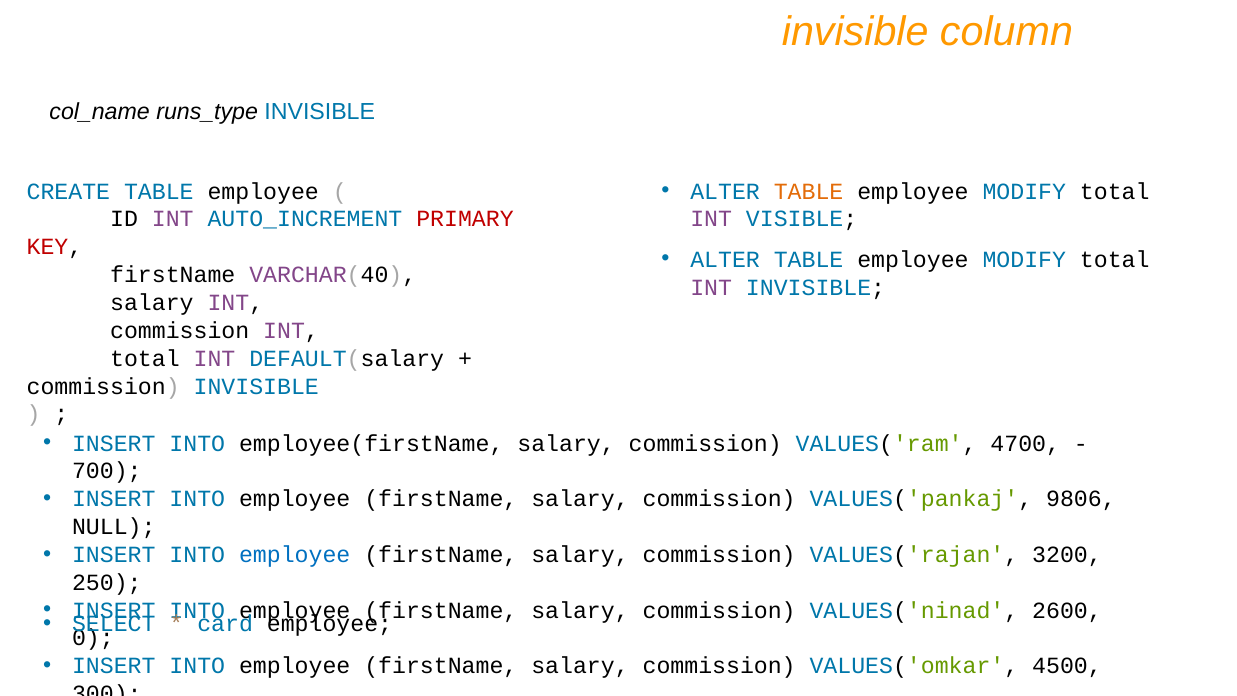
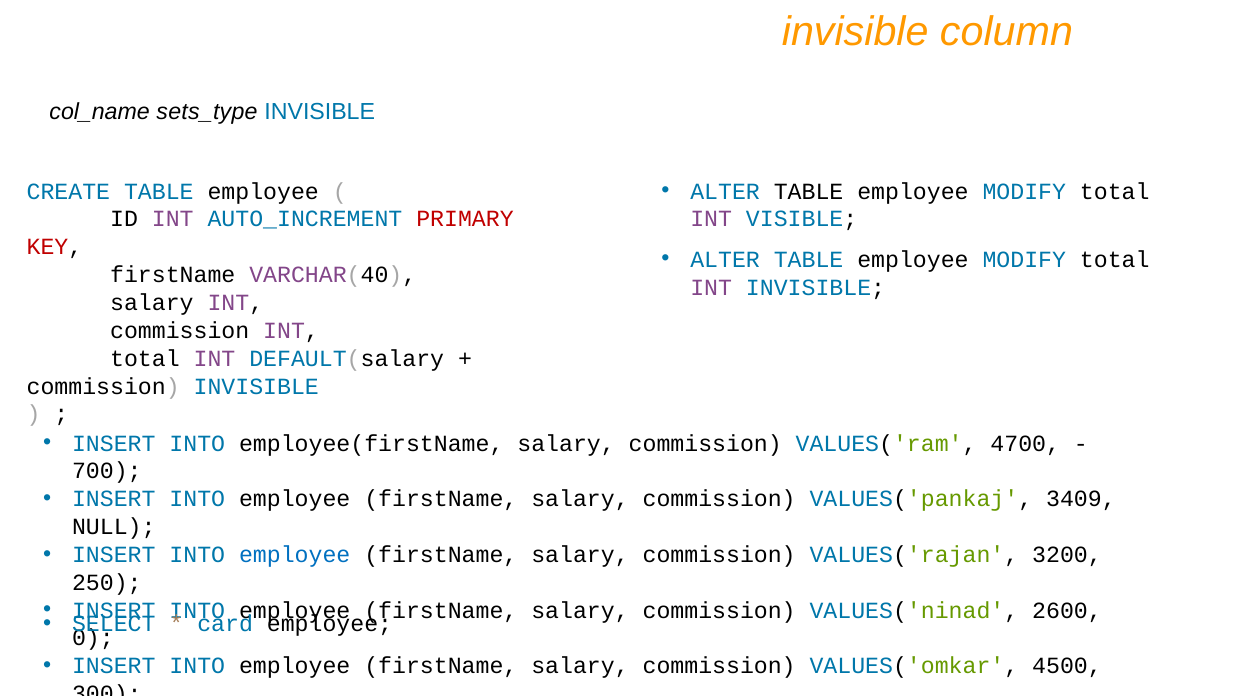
runs_type: runs_type -> sets_type (207, 112)
TABLE colour: orange -> black (809, 191)
9806: 9806 -> 3409 (1081, 499)
